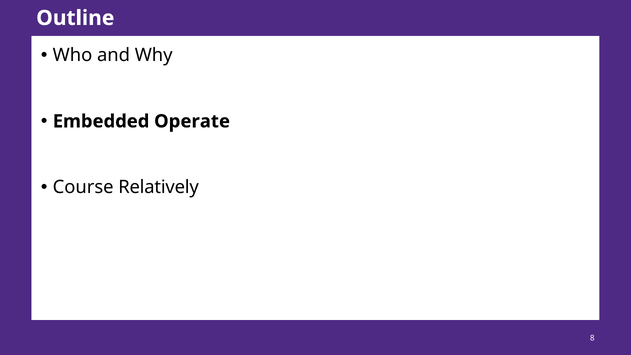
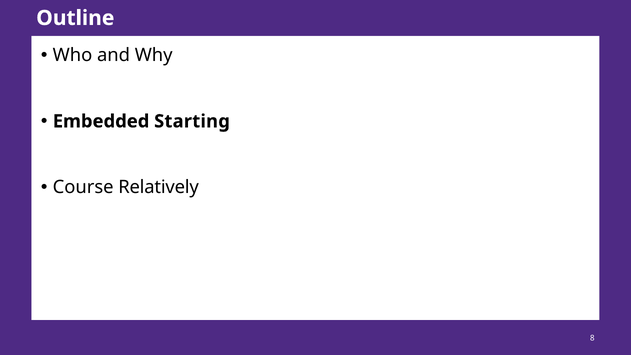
Operate: Operate -> Starting (192, 121)
